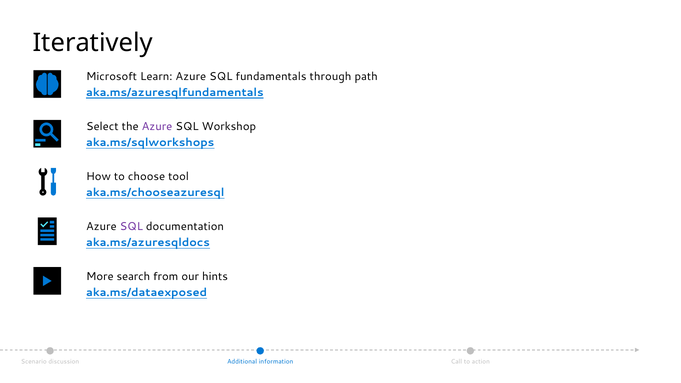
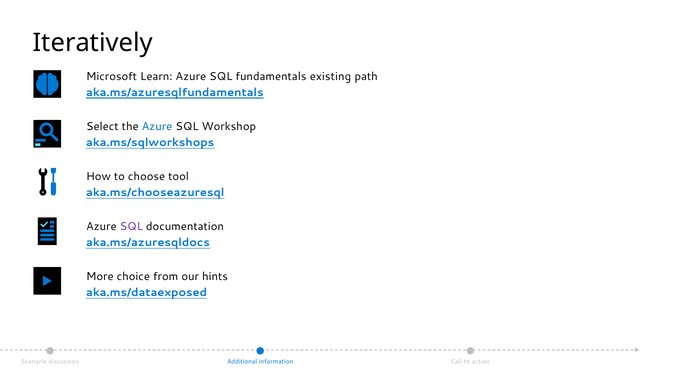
through: through -> existing (330, 76)
Azure colour: purple -> blue (157, 127)
search: search -> choice (133, 277)
